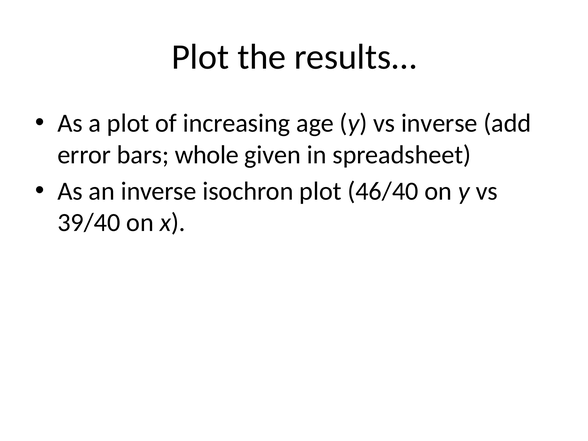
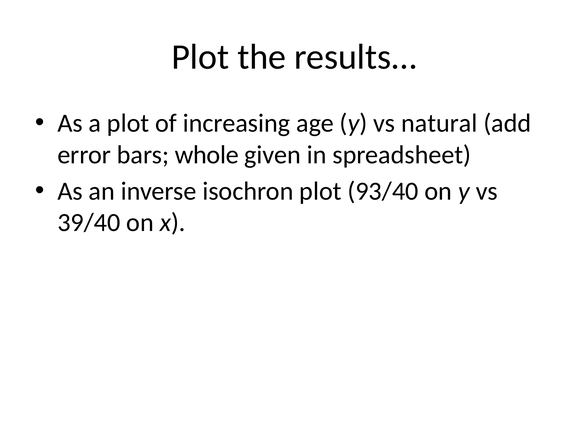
vs inverse: inverse -> natural (439, 123)
46/40: 46/40 -> 93/40 (383, 191)
